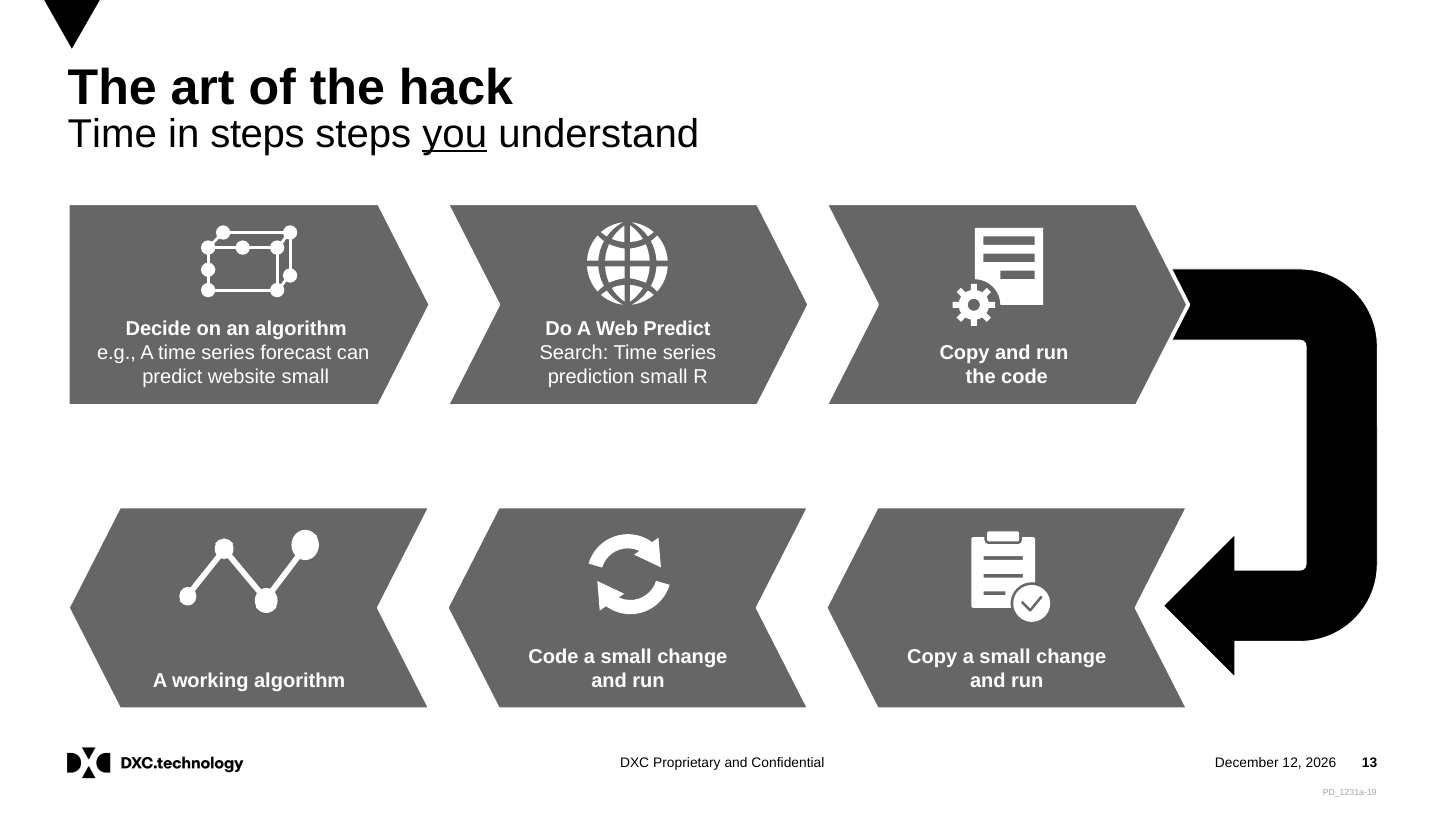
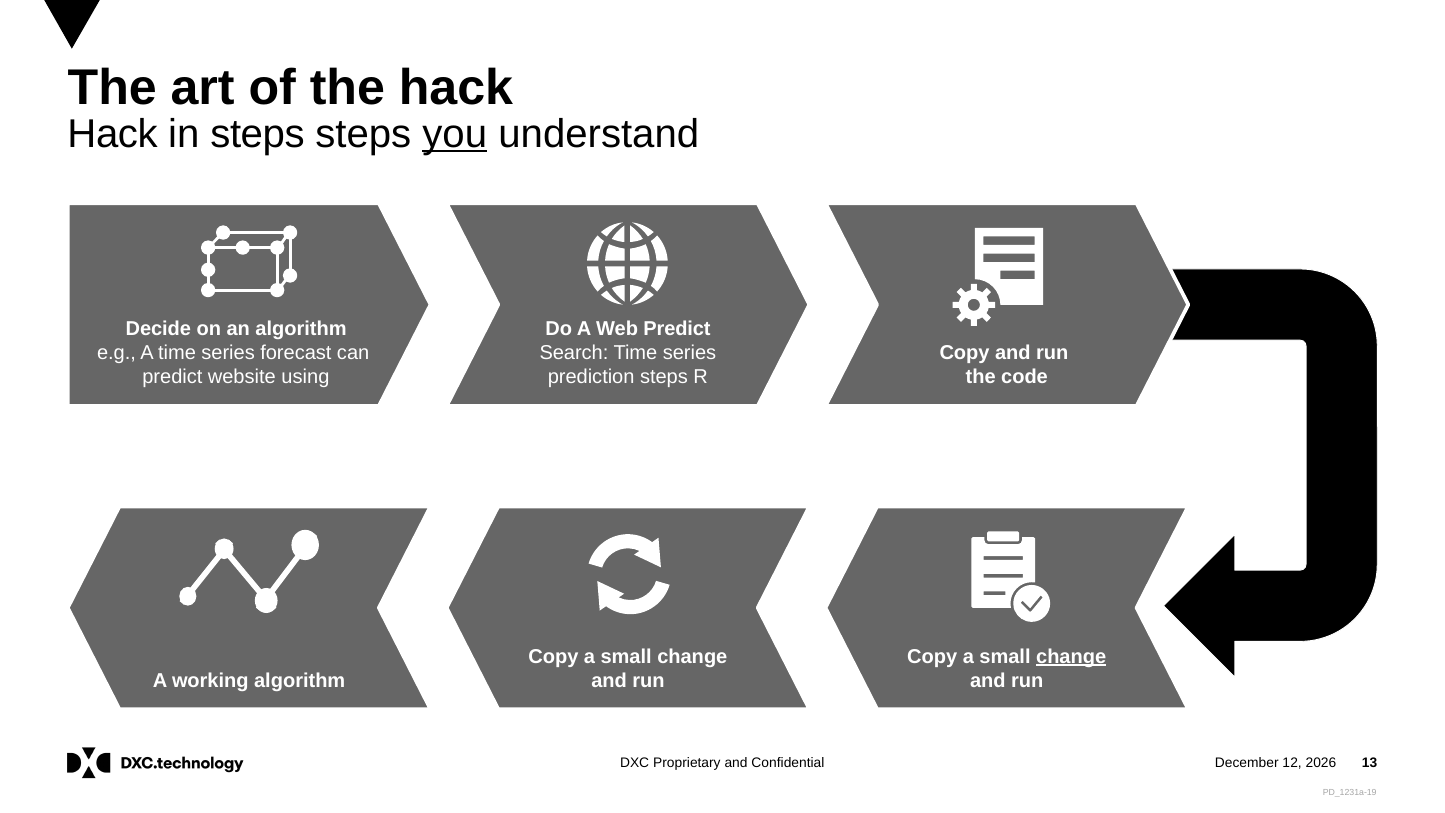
Time: Time -> Hack (113, 134)
website small: small -> using (305, 377)
prediction small: small -> steps (664, 377)
Code: Code -> Copy (553, 656)
change underline: none -> present (1071, 656)
